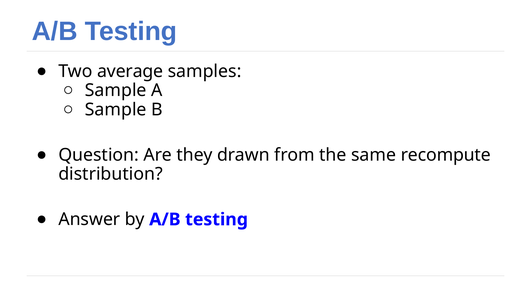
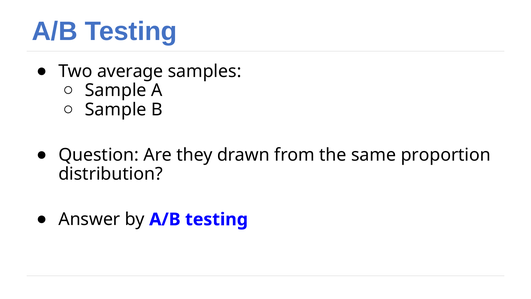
recompute: recompute -> proportion (446, 155)
